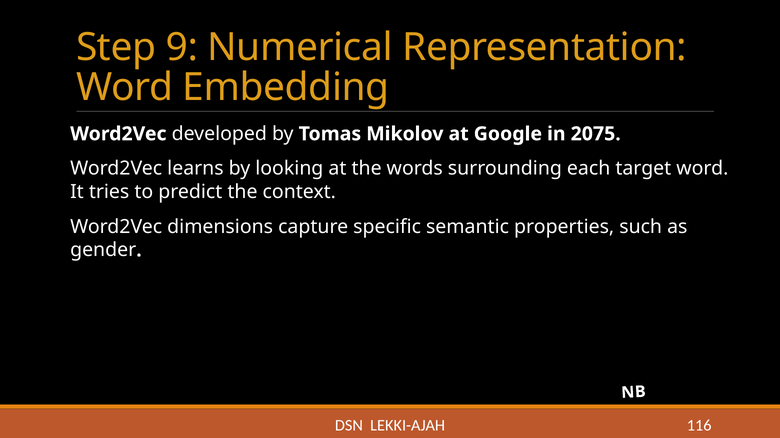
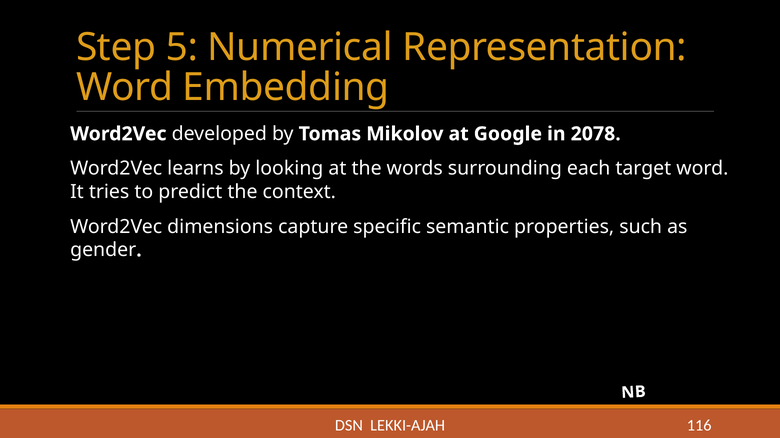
9: 9 -> 5 (182, 48)
2075: 2075 -> 2078 (596, 134)
